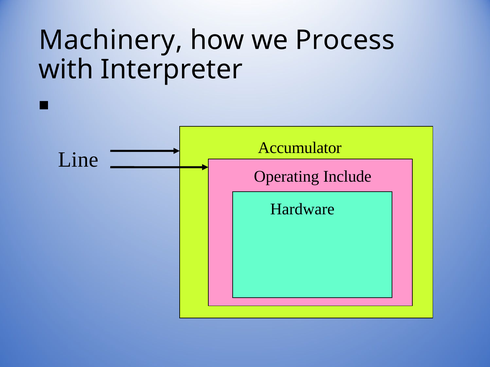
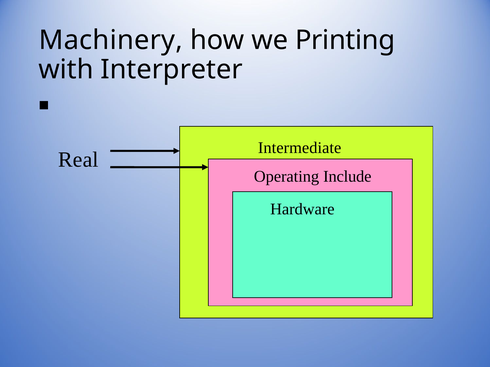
Process: Process -> Printing (345, 40)
Accumulator: Accumulator -> Intermediate (300, 148)
Line: Line -> Real (78, 160)
